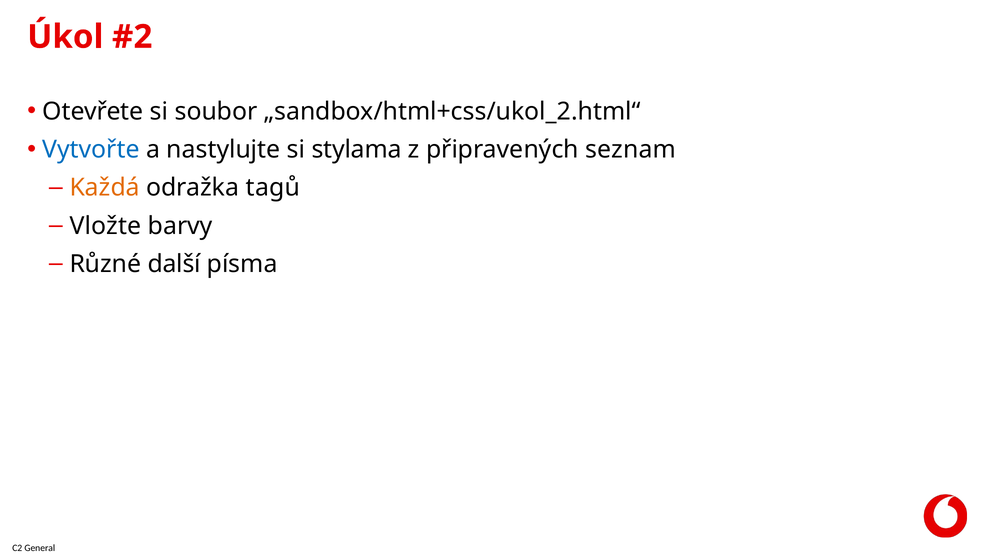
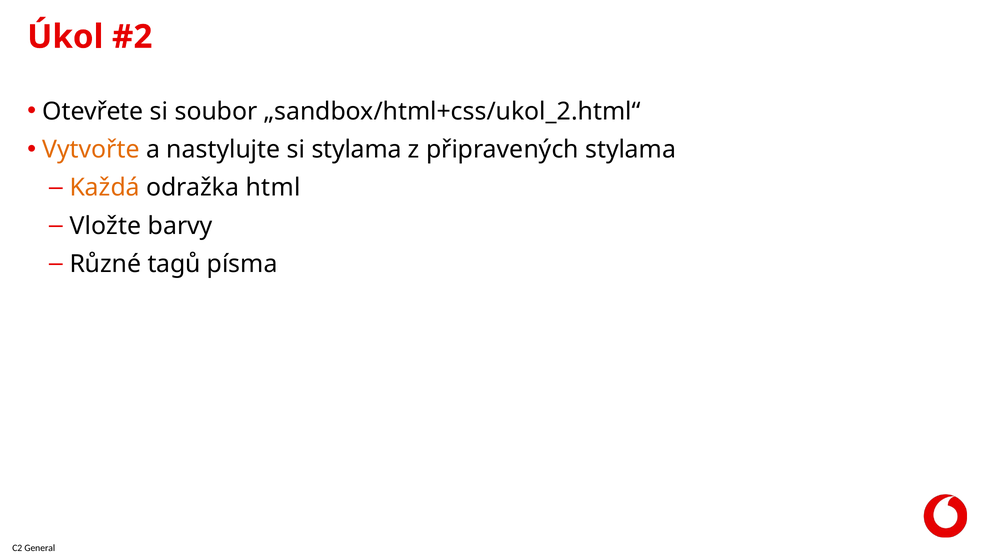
Vytvořte colour: blue -> orange (91, 150)
připravených seznam: seznam -> stylama (631, 150)
tagů: tagů -> html (273, 188)
další: další -> tagů (174, 264)
